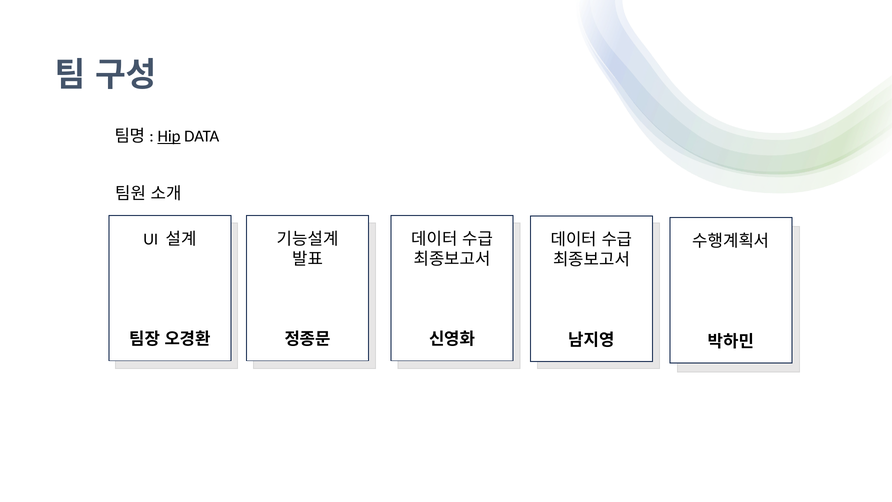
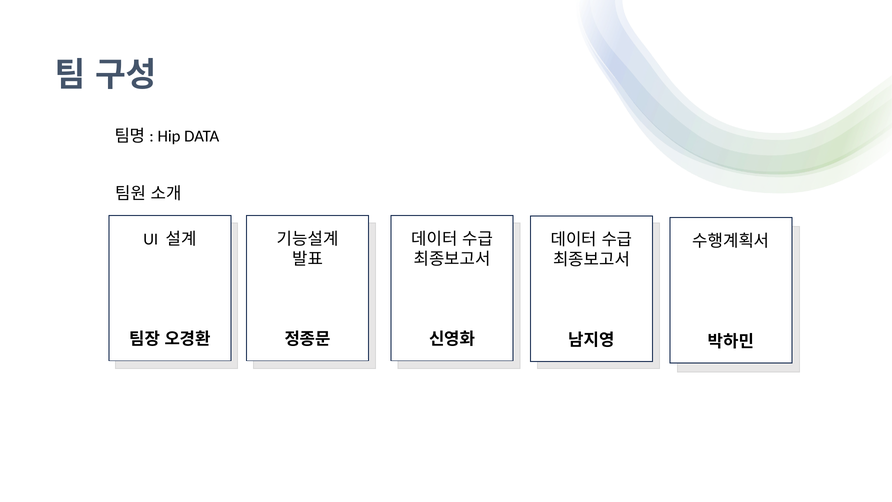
Hip underline: present -> none (169, 136)
